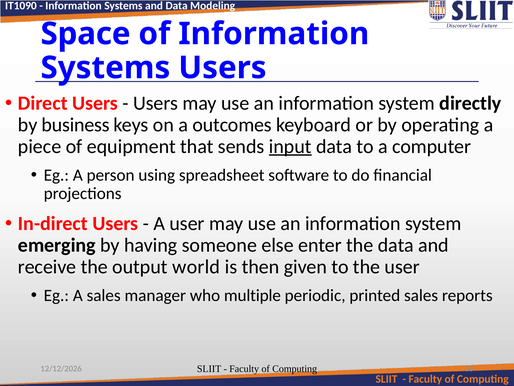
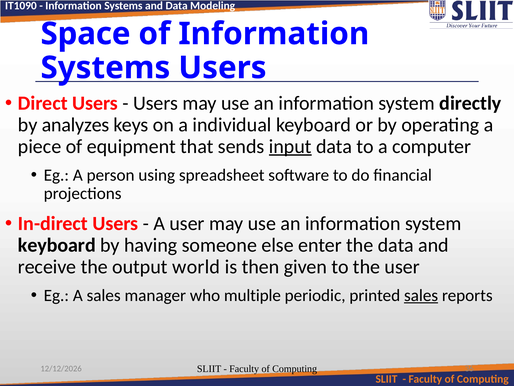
business: business -> analyzes (76, 125)
outcomes: outcomes -> individual (232, 125)
emerging: emerging -> keyboard (57, 245)
sales underline: none -> present (421, 295)
